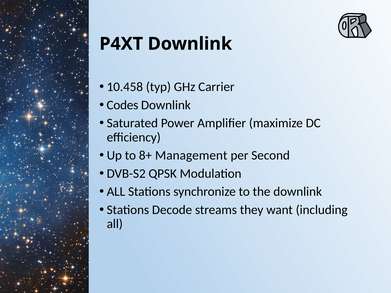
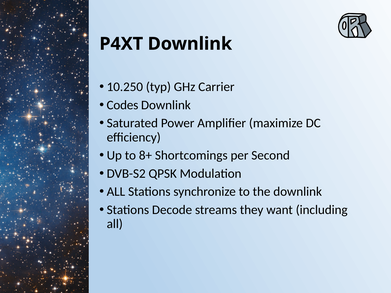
10.458: 10.458 -> 10.250 (125, 87)
Management: Management -> Shortcomings (191, 155)
